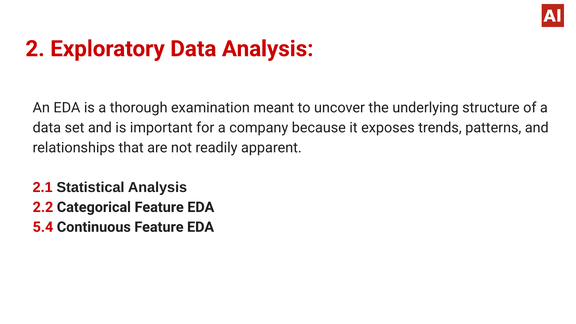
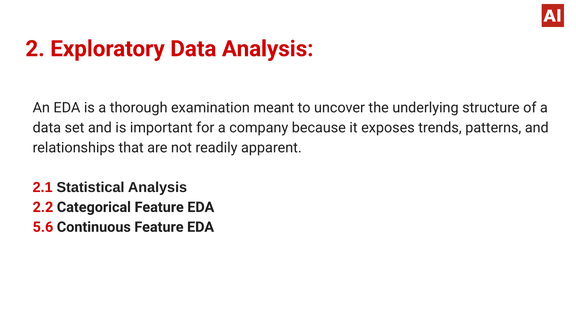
5.4: 5.4 -> 5.6 (43, 227)
